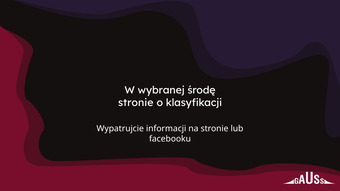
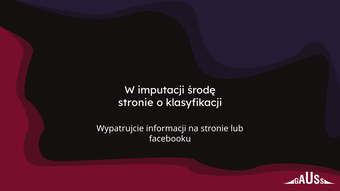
wybranej: wybranej -> imputacji (161, 90)
